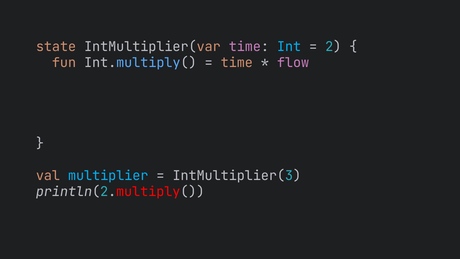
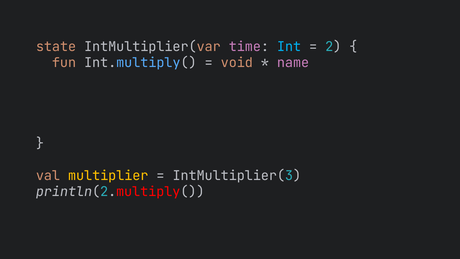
time: time -> void (237, 63)
flow: flow -> name (293, 63)
multiplier colour: light blue -> yellow (108, 176)
